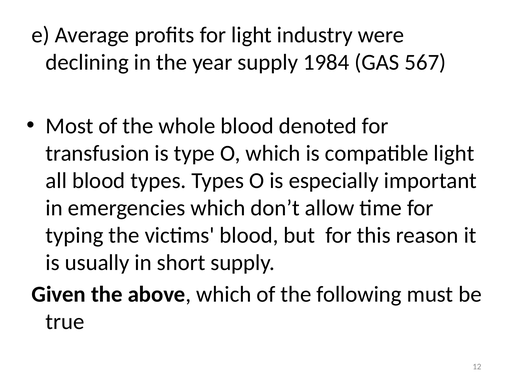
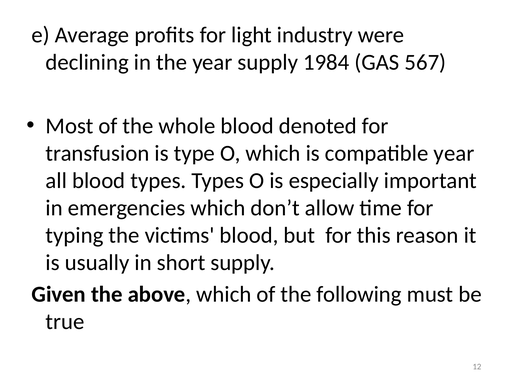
compatible light: light -> year (454, 153)
